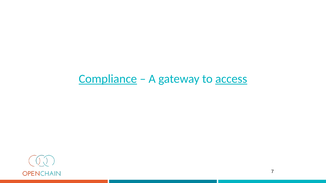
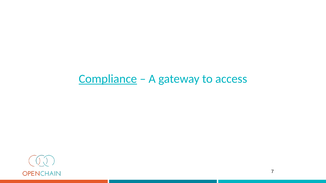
access underline: present -> none (231, 79)
